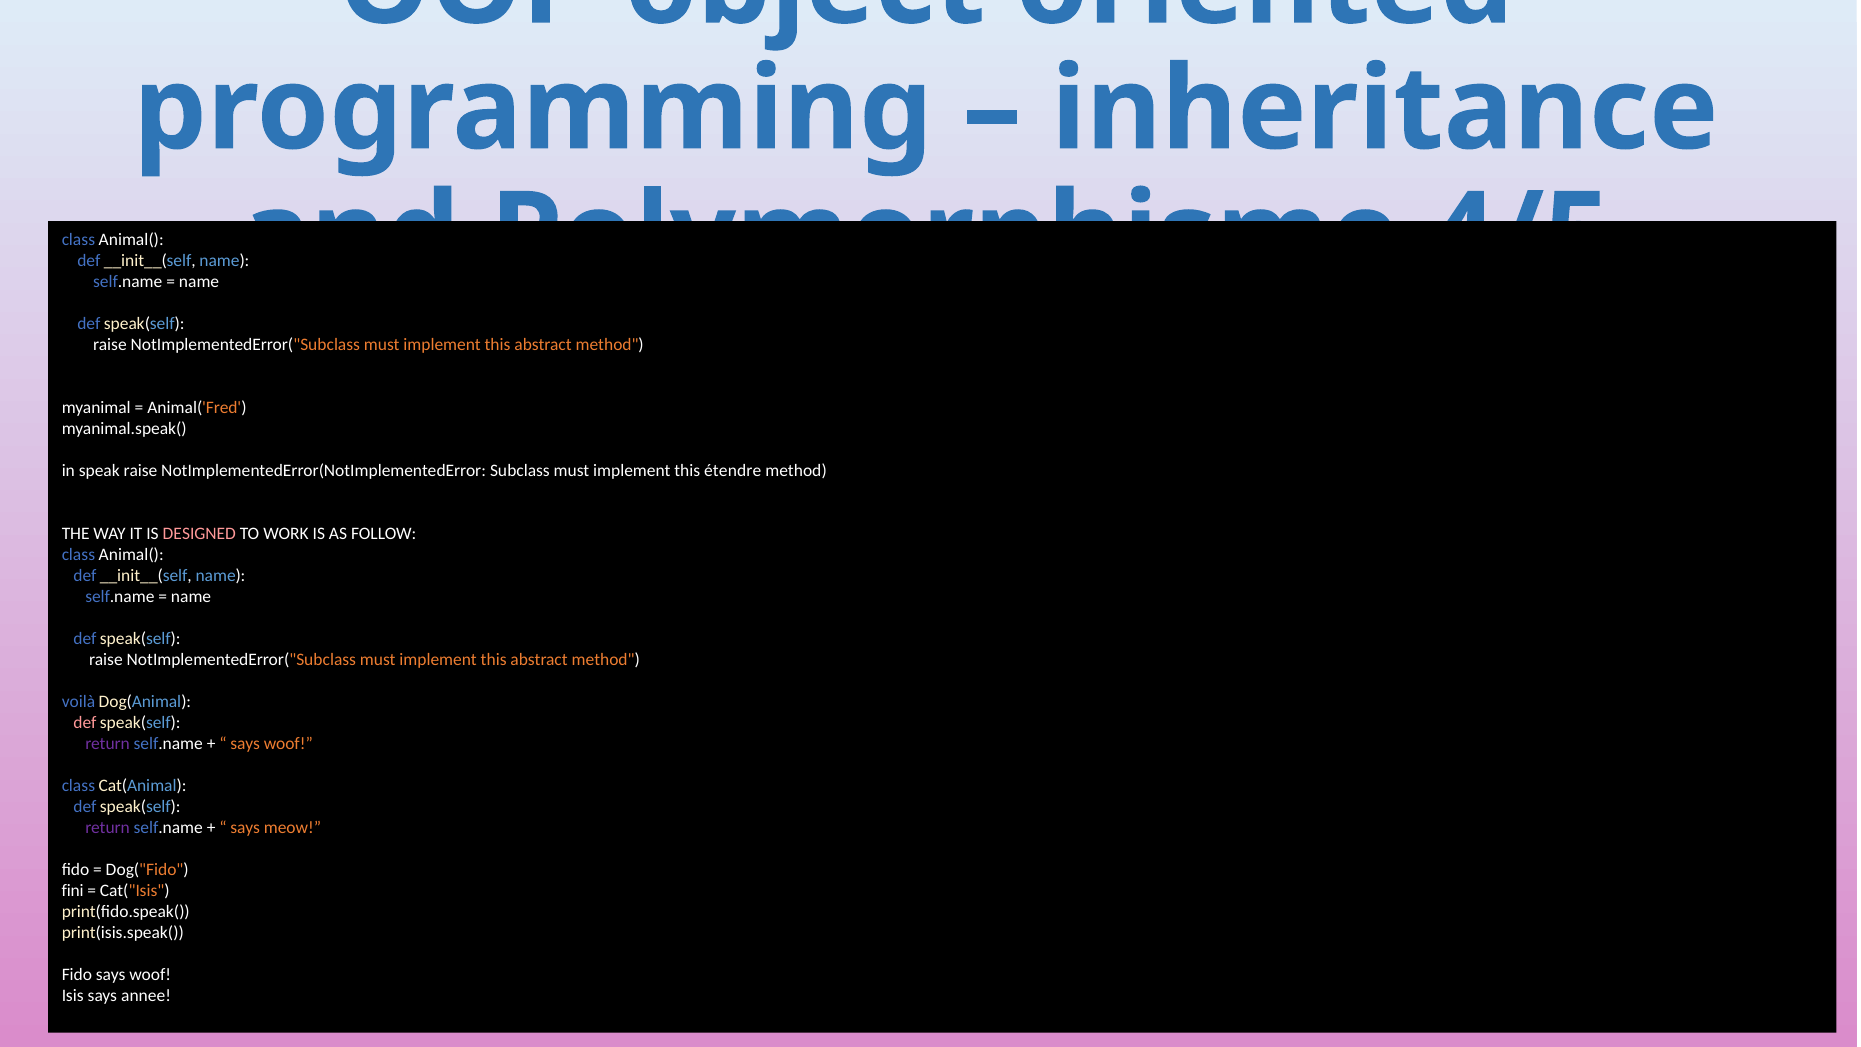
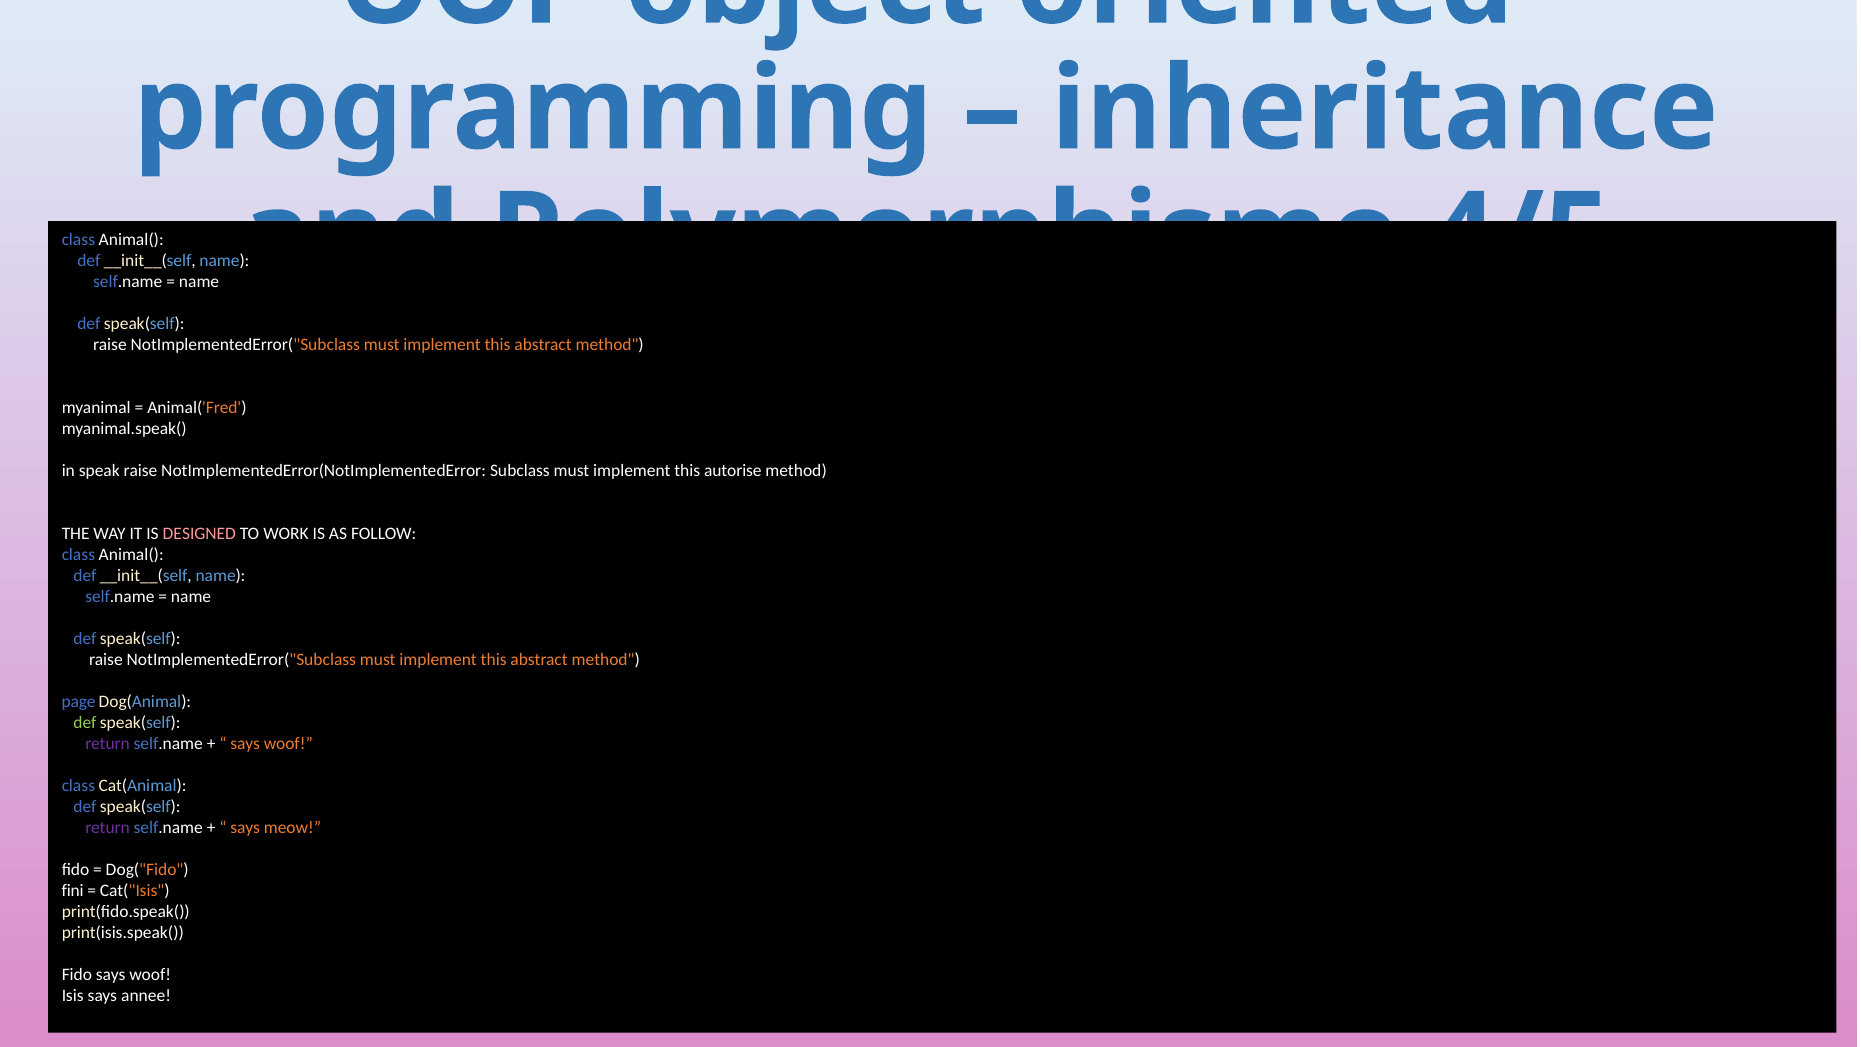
étendre: étendre -> autorise (733, 471)
voilà: voilà -> page (79, 702)
def colour: pink -> light green (85, 723)
